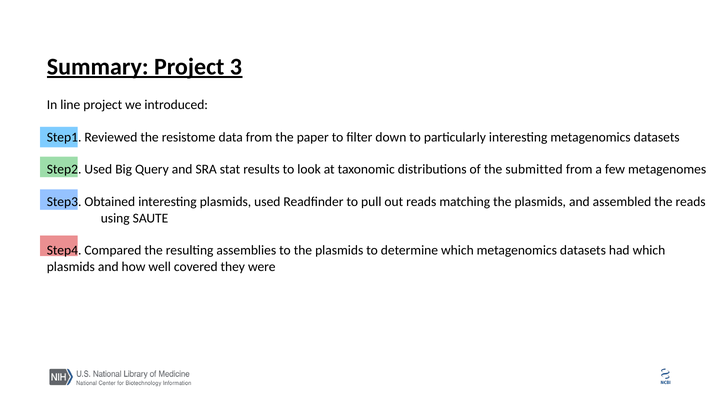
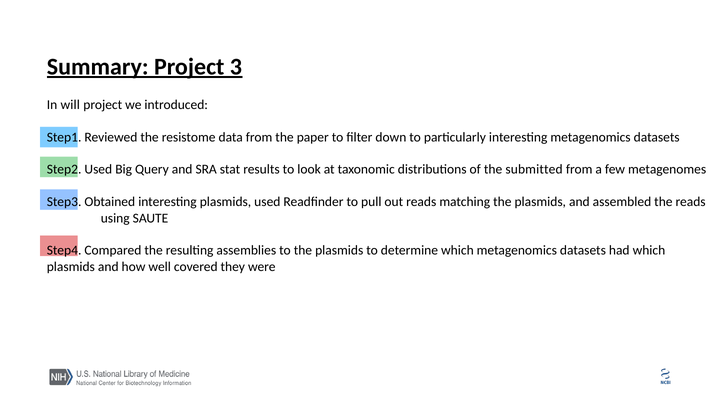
line: line -> will (70, 105)
